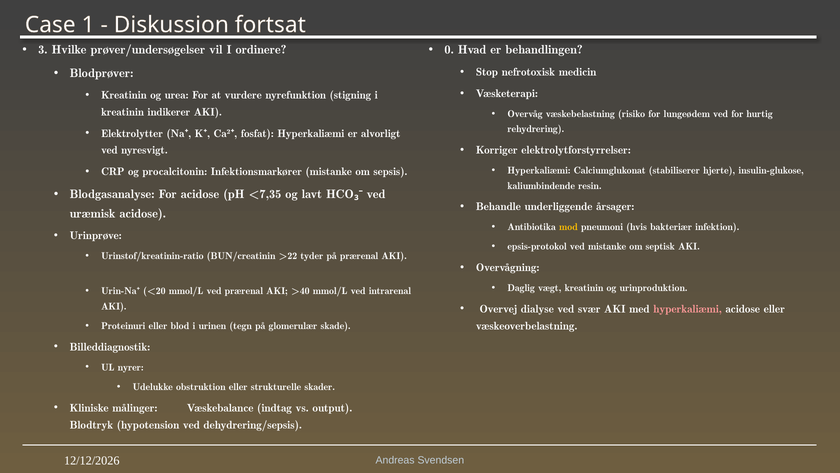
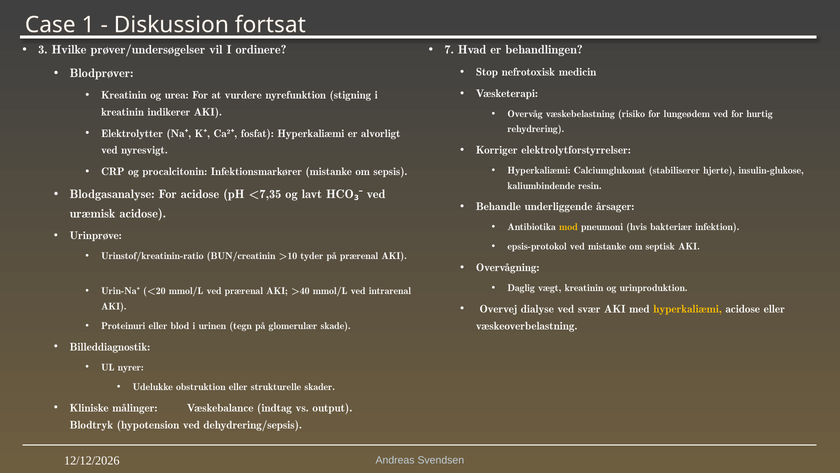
0: 0 -> 7 (449, 50)
>22: >22 -> >10 (288, 256)
hyperkaliæmi colour: pink -> yellow (688, 309)
